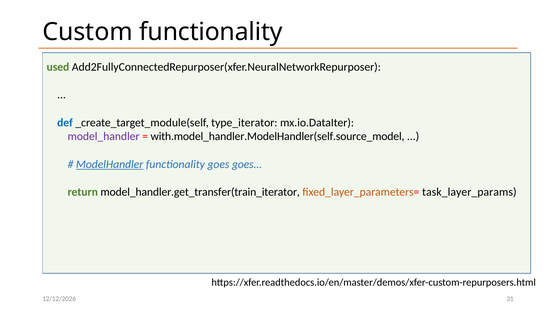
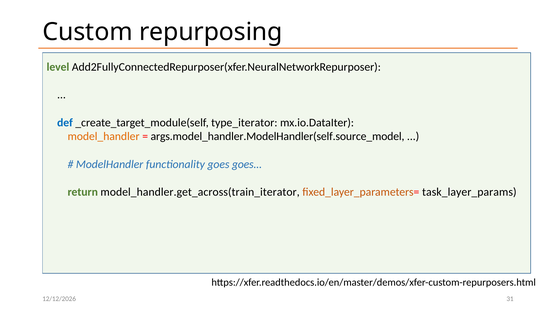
Custom functionality: functionality -> repurposing (211, 32)
used: used -> level (58, 67)
model_handler colour: purple -> orange (104, 136)
with.model_handler.ModelHandler(self.source_model: with.model_handler.ModelHandler(self.source_model -> args.model_handler.ModelHandler(self.source_model (278, 136)
ModelHandler underline: present -> none (110, 164)
model_handler.get_transfer(train_iterator: model_handler.get_transfer(train_iterator -> model_handler.get_across(train_iterator (200, 192)
